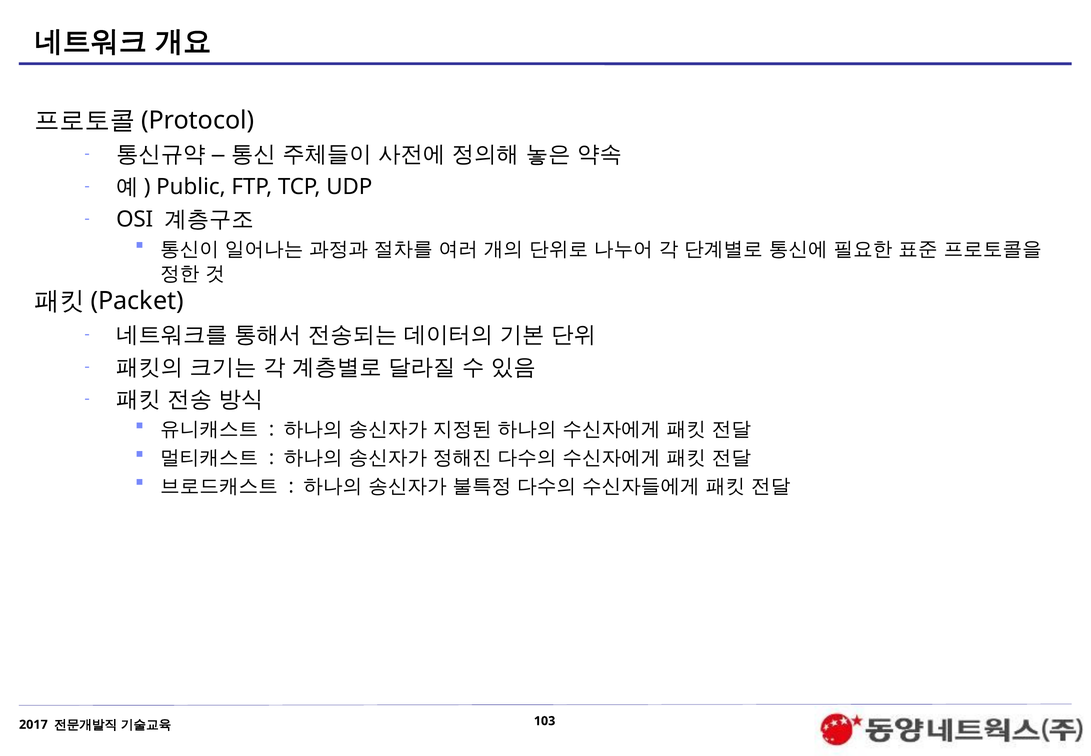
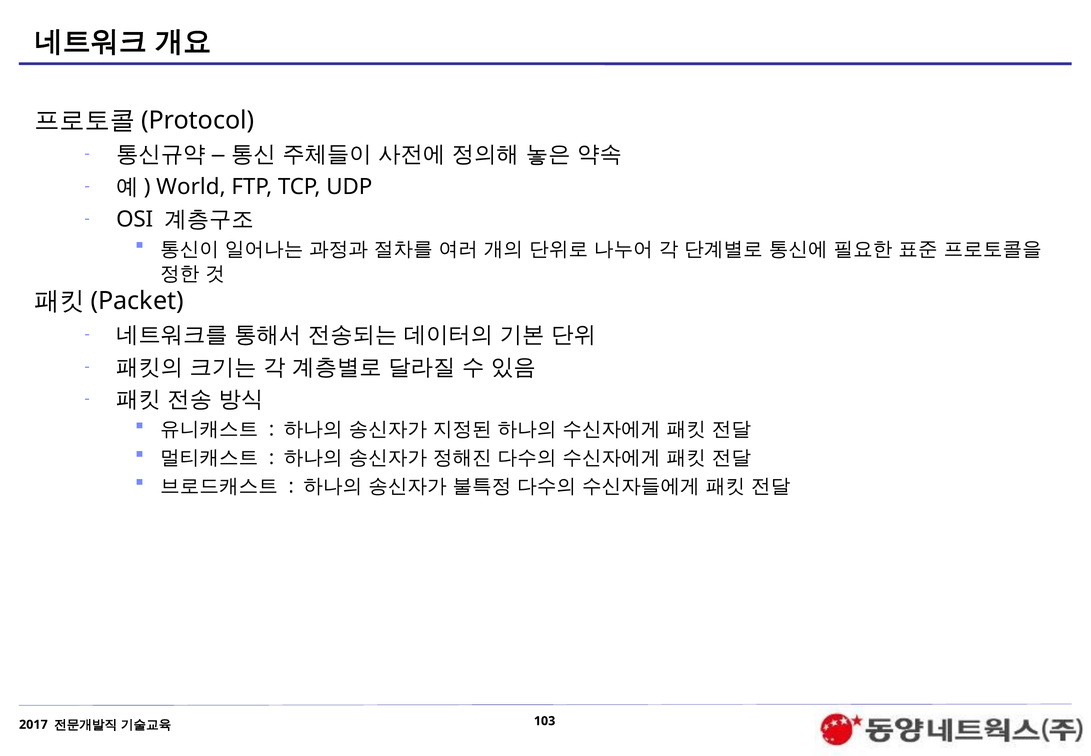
Public: Public -> World (191, 187)
